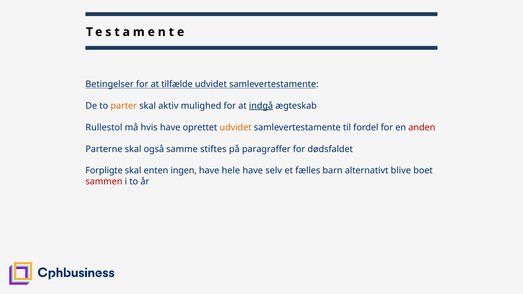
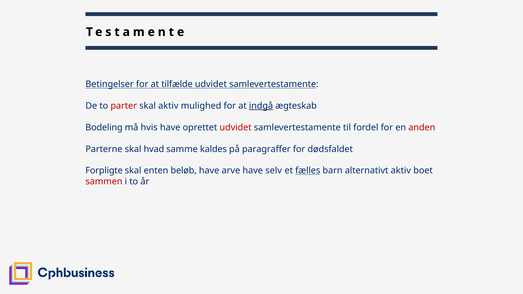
parter colour: orange -> red (124, 106)
Rullestol: Rullestol -> Bodeling (104, 127)
udvidet colour: orange -> red (236, 127)
også: også -> hvad (154, 149)
stiftes: stiftes -> kaldes (213, 149)
ingen: ingen -> beløb (184, 171)
hele: hele -> arve (231, 171)
fælles underline: none -> present (308, 171)
alternativt blive: blive -> aktiv (401, 171)
